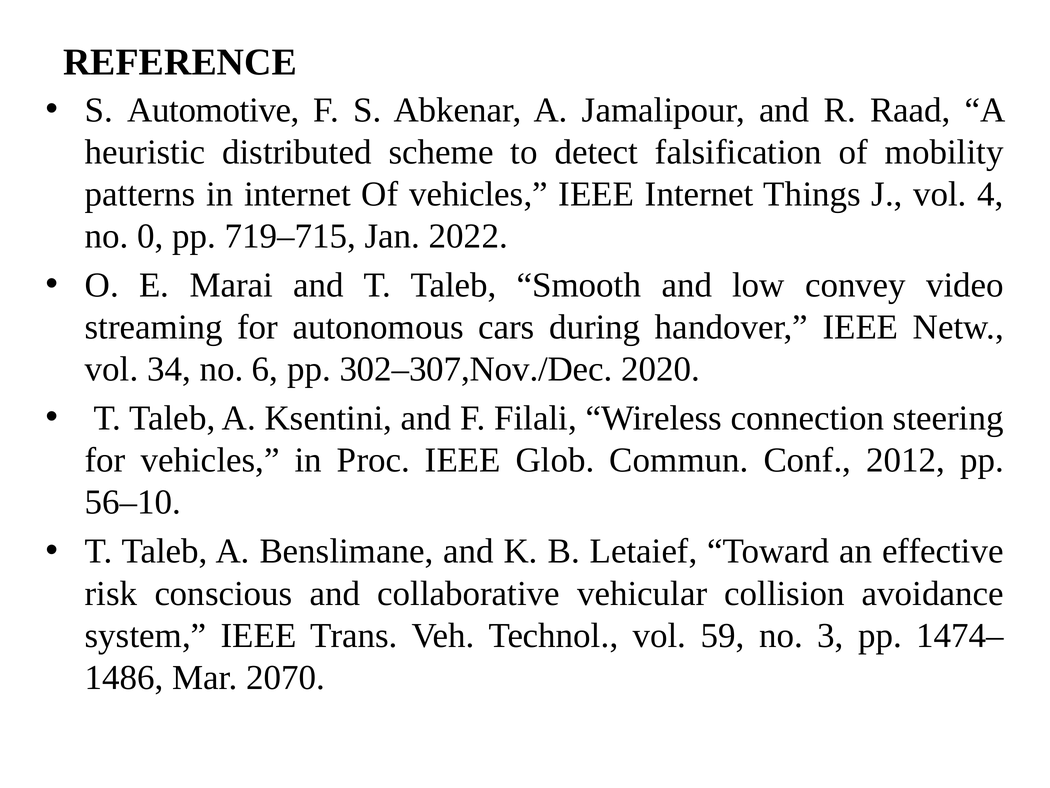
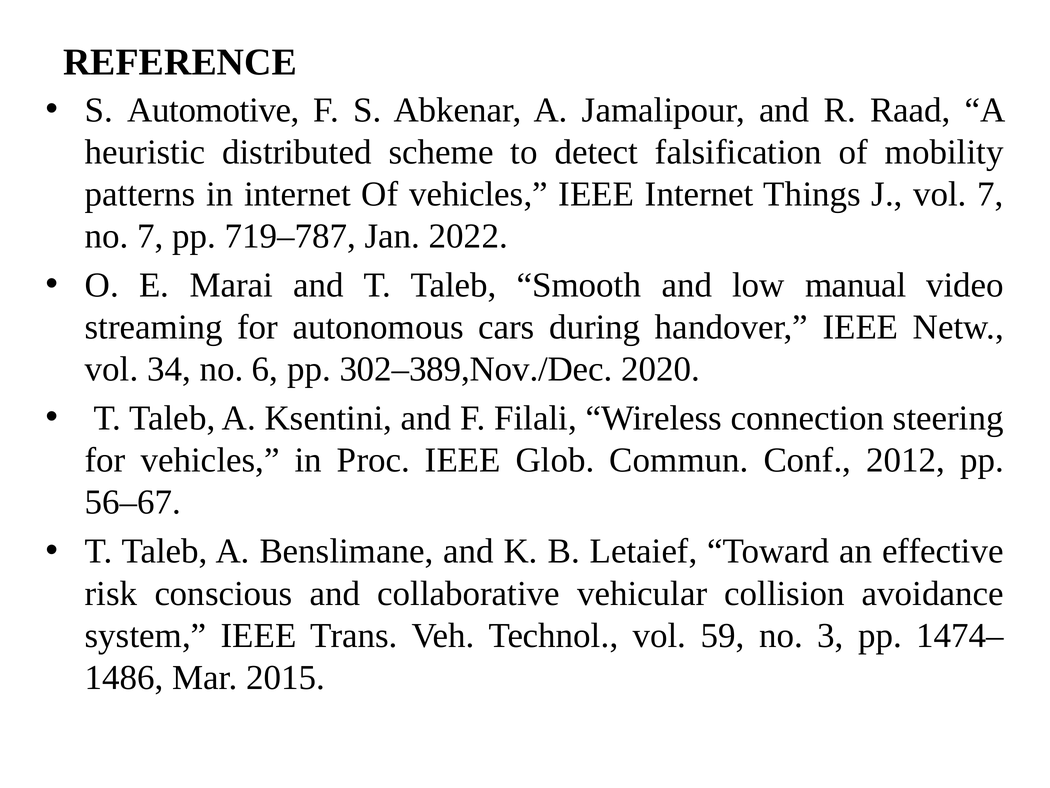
vol 4: 4 -> 7 (990, 194)
no 0: 0 -> 7 (151, 236)
719–715: 719–715 -> 719–787 (291, 236)
convey: convey -> manual (856, 285)
302–307,Nov./Dec: 302–307,Nov./Dec -> 302–389,Nov./Dec (476, 369)
56–10: 56–10 -> 56–67 (133, 502)
2070: 2070 -> 2015 (286, 677)
